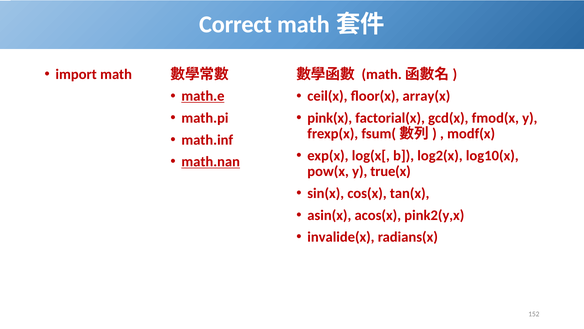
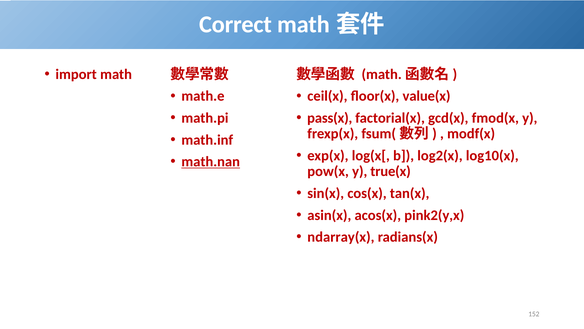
math.e underline: present -> none (203, 96)
array(x: array(x -> value(x (427, 96)
pink(x: pink(x -> pass(x (330, 118)
invalide(x: invalide(x -> ndarray(x (341, 237)
